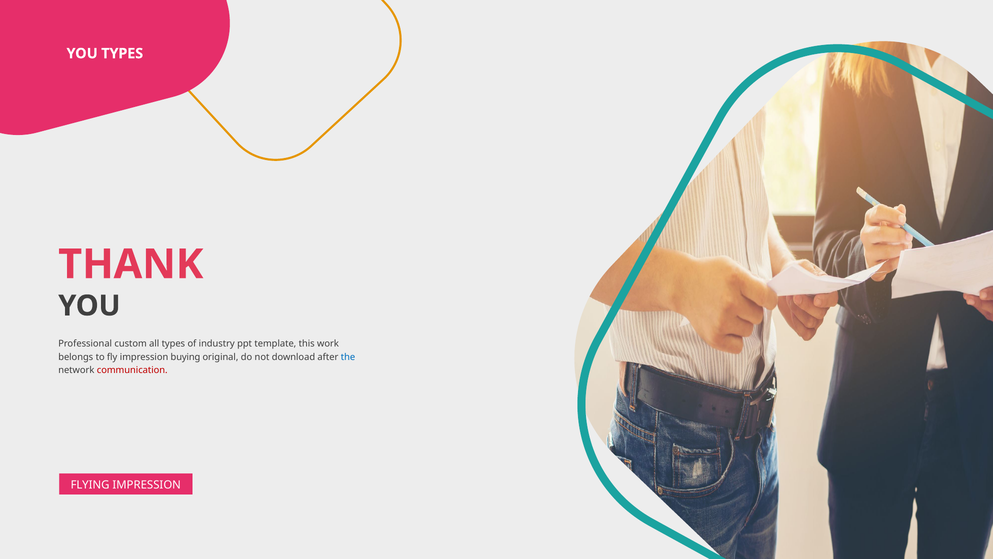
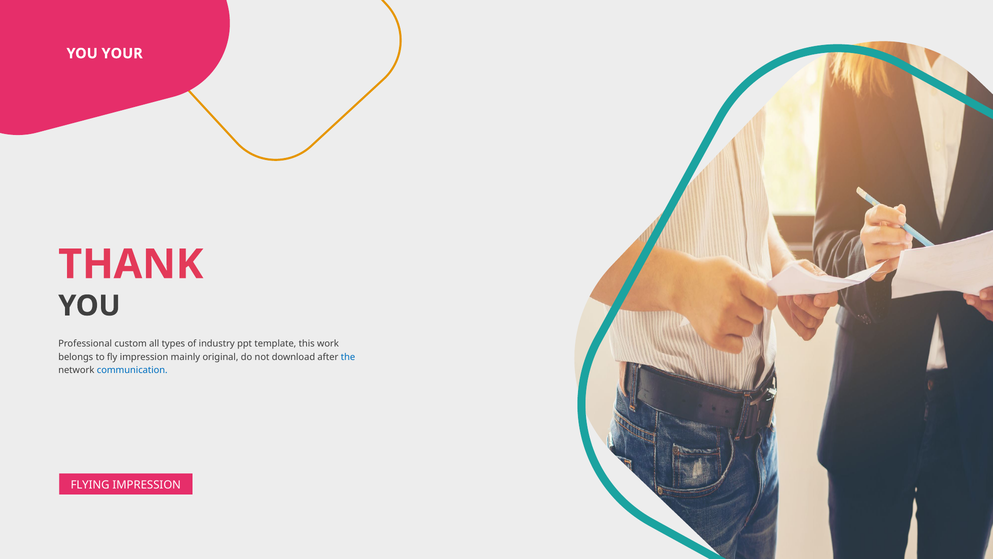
YOU TYPES: TYPES -> YOUR (122, 53)
buying: buying -> mainly (185, 357)
communication colour: red -> blue (132, 370)
